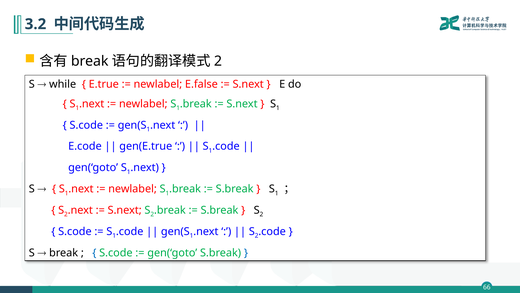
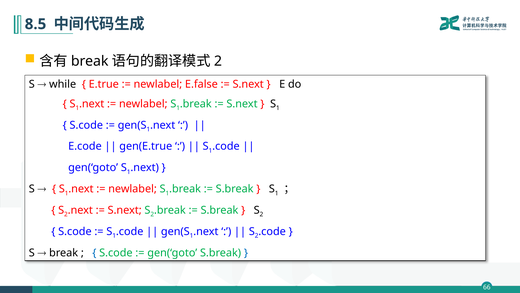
3.2: 3.2 -> 8.5 (35, 24)
